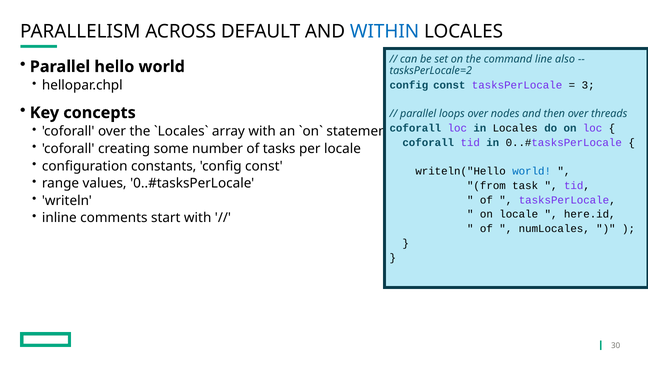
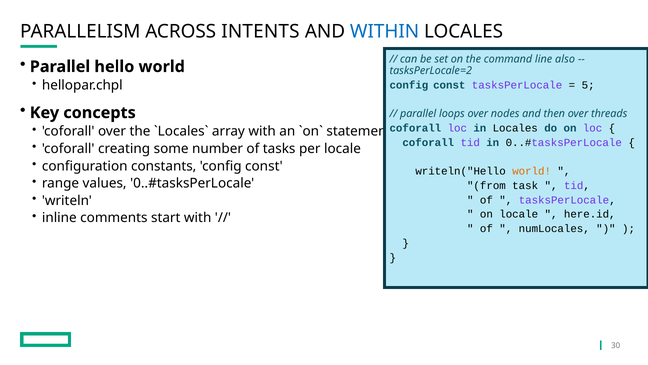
DEFAULT: DEFAULT -> INTENTS (260, 31)
3: 3 -> 5 (588, 85)
world colour: blue -> orange (532, 171)
